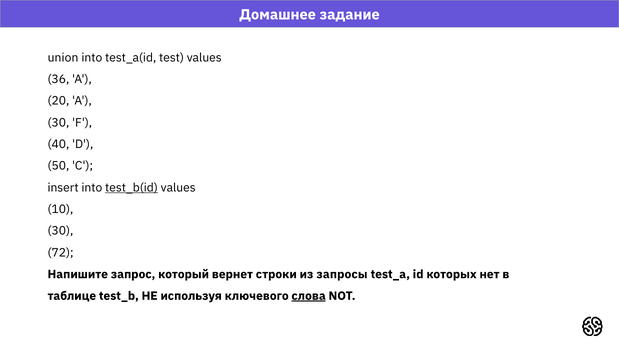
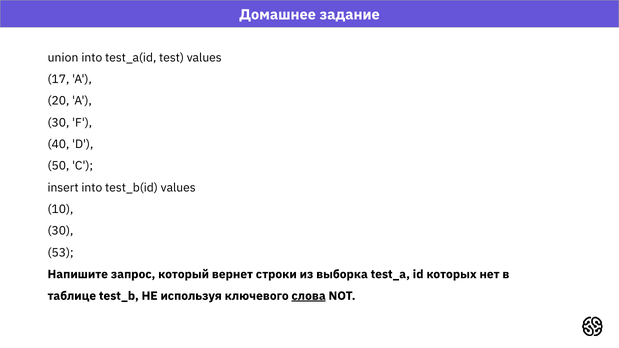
36: 36 -> 17 (58, 79)
test_b(id underline: present -> none (131, 188)
72: 72 -> 53 (61, 253)
запросы: запросы -> выборка (342, 274)
